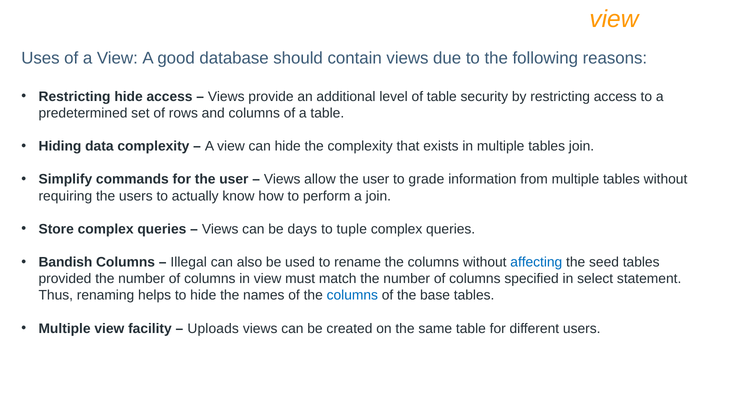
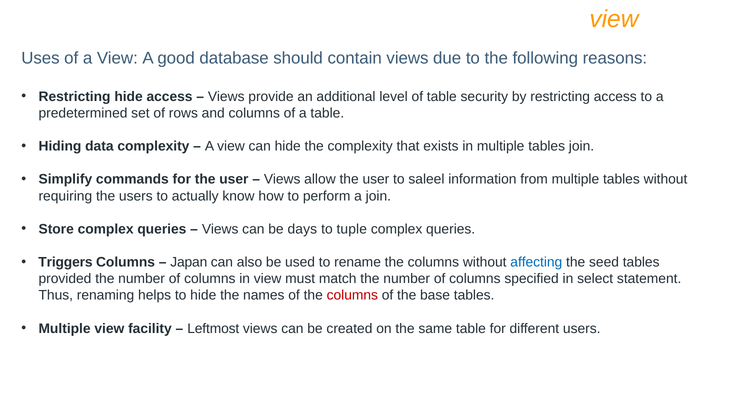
grade: grade -> saleel (426, 179)
Bandish: Bandish -> Triggers (65, 262)
Illegal: Illegal -> Japan (189, 262)
columns colour: blue -> red (352, 295)
Uploads: Uploads -> Leftmost (213, 328)
